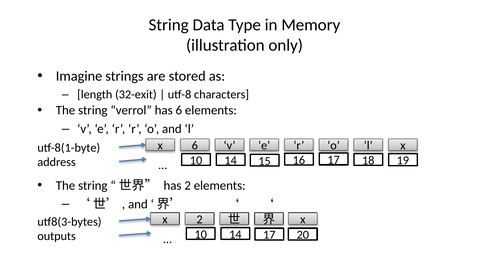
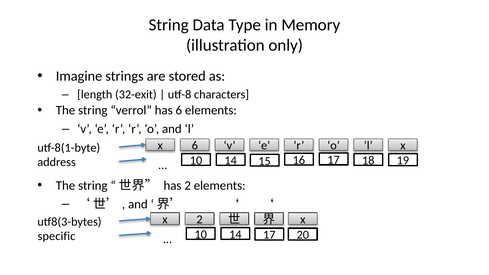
outputs: outputs -> specific (57, 236)
